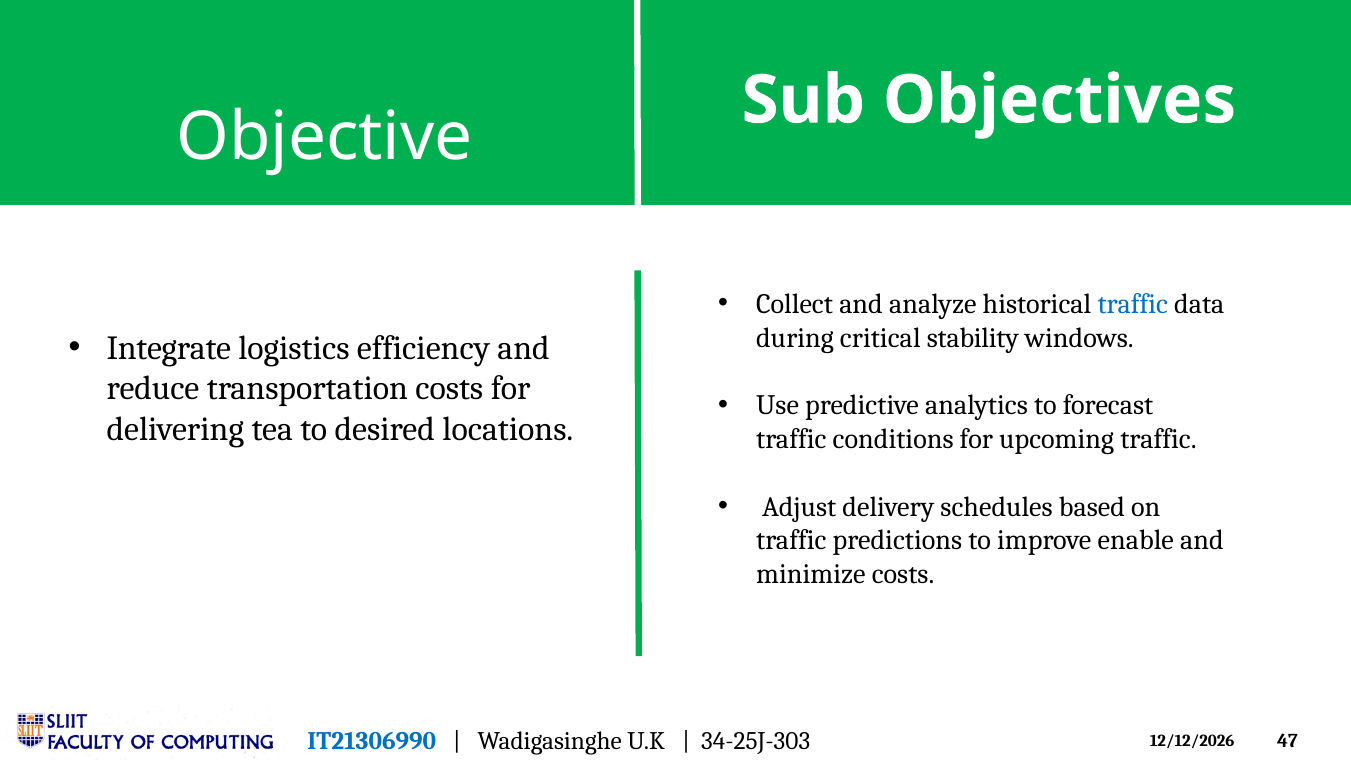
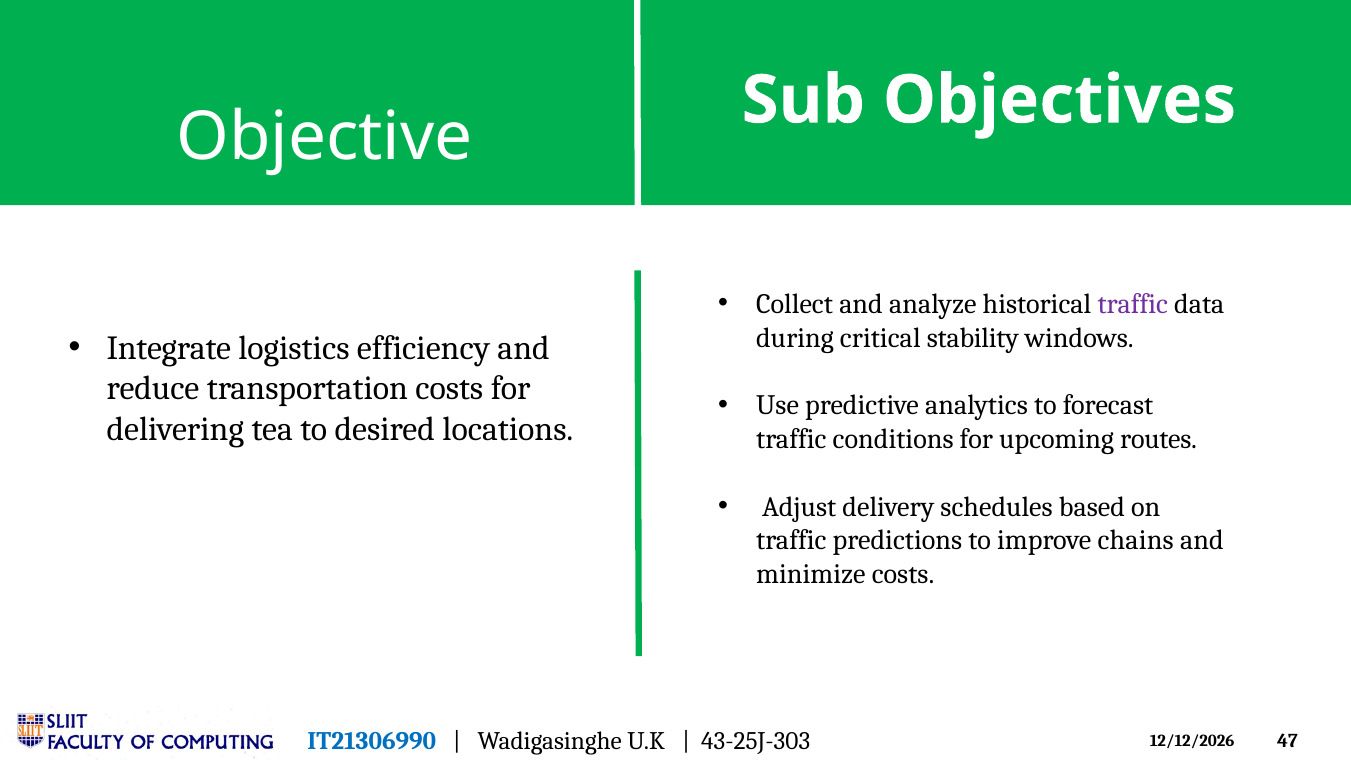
traffic colour: blue -> purple (1133, 304)
upcoming traffic: traffic -> routes (1159, 439)
enable: enable -> chains (1136, 541)
34-25J-303: 34-25J-303 -> 43-25J-303 (756, 741)
